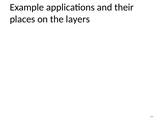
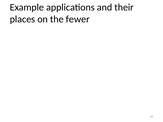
layers: layers -> fewer (78, 19)
